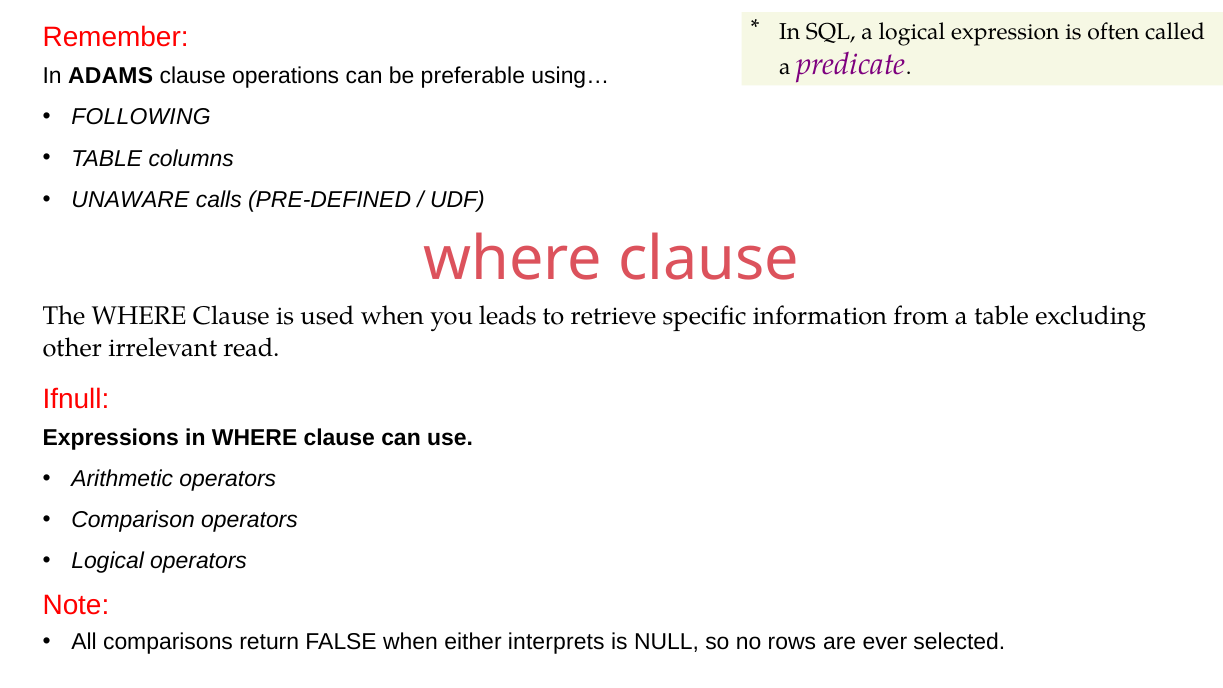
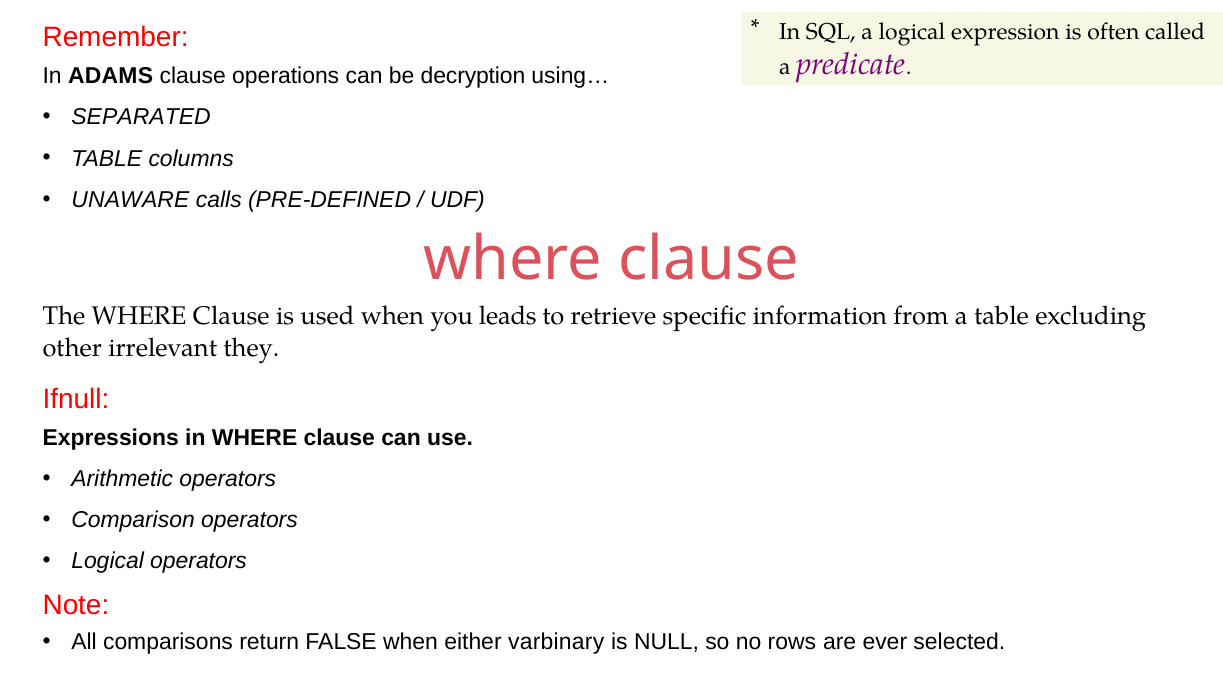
preferable: preferable -> decryption (473, 76)
FOLLOWING: FOLLOWING -> SEPARATED (141, 117)
read: read -> they (251, 348)
interprets: interprets -> varbinary (556, 642)
